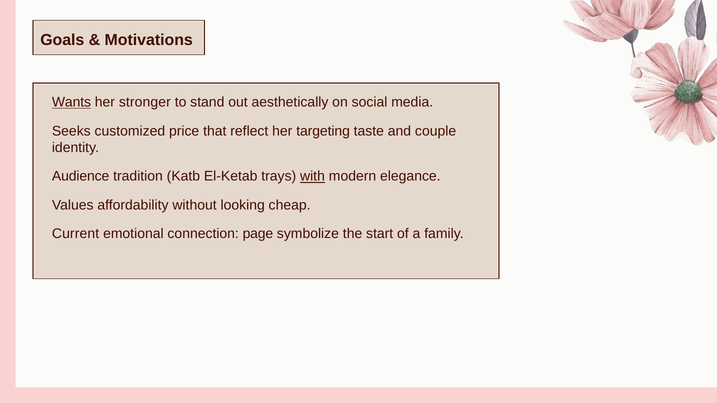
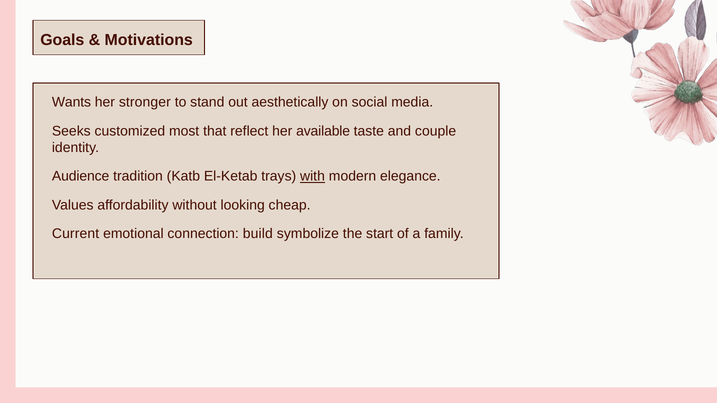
Wants underline: present -> none (71, 102)
price: price -> most (184, 131)
targeting: targeting -> available (323, 131)
page: page -> build (258, 234)
